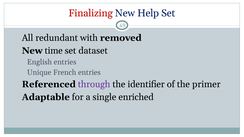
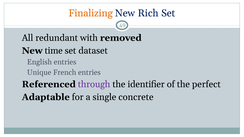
Finalizing colour: red -> orange (91, 13)
Help: Help -> Rich (148, 13)
primer: primer -> perfect (206, 84)
enriched: enriched -> concrete (136, 97)
